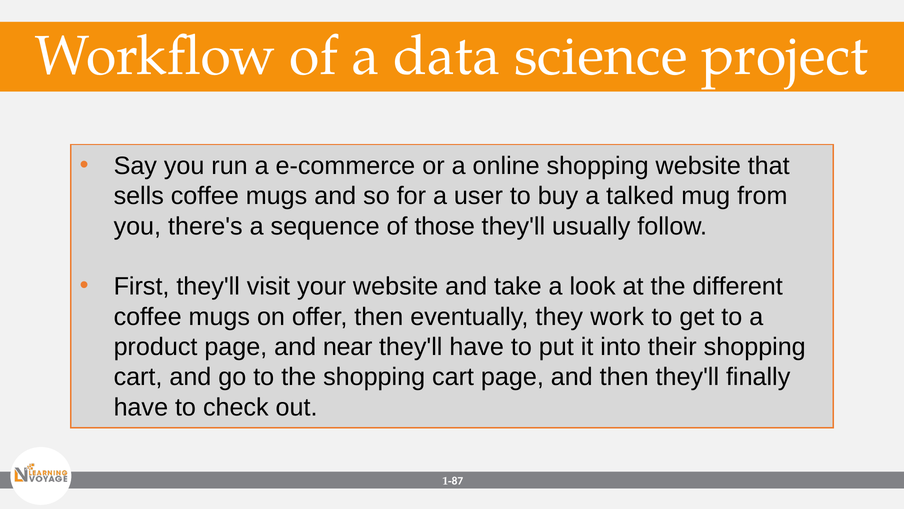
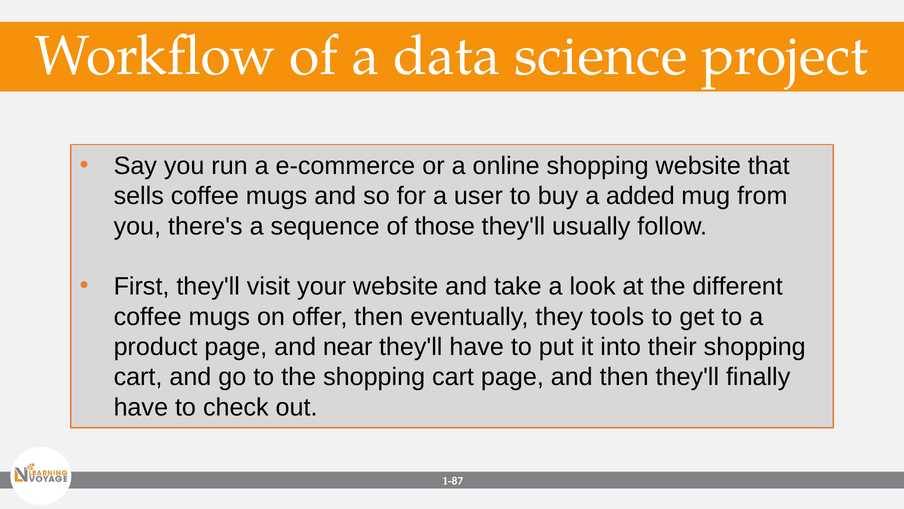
talked: talked -> added (640, 196)
work: work -> tools (617, 316)
